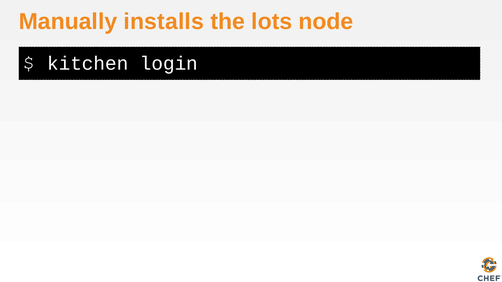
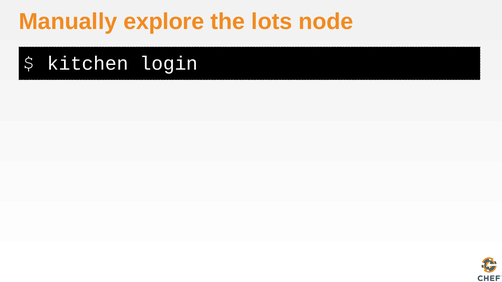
installs: installs -> explore (164, 22)
